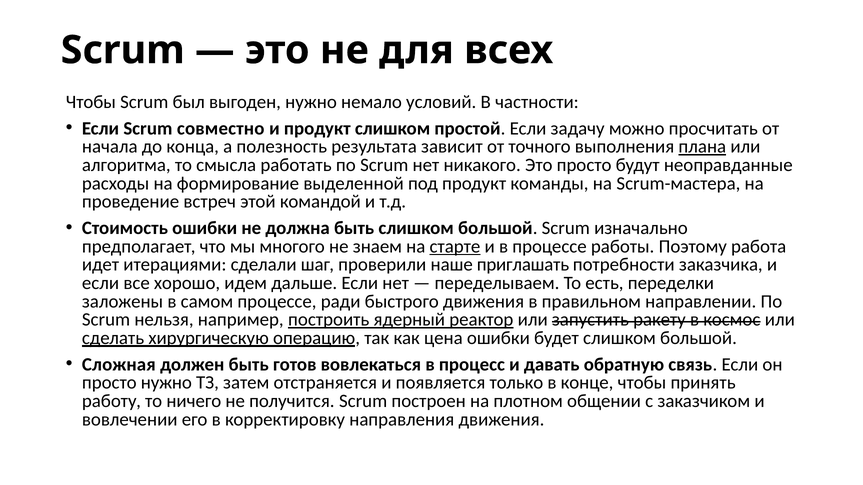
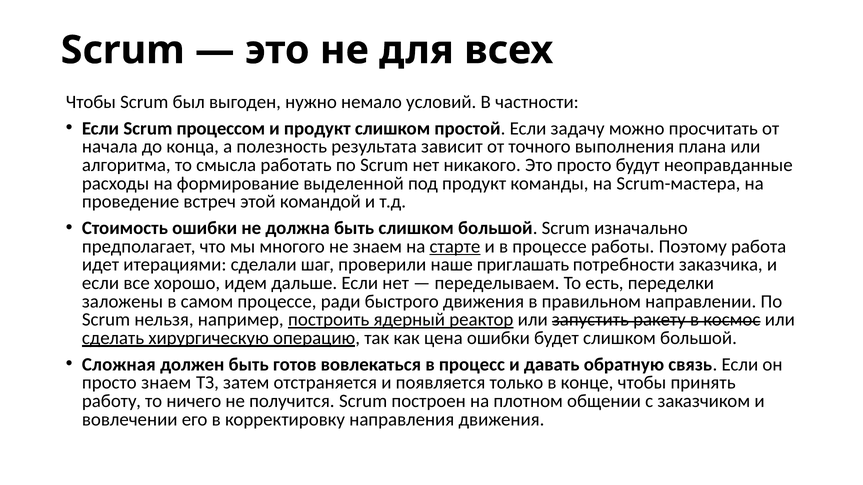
совместно: совместно -> процессом (221, 128)
плана underline: present -> none (702, 147)
просто нужно: нужно -> знаем (166, 383)
